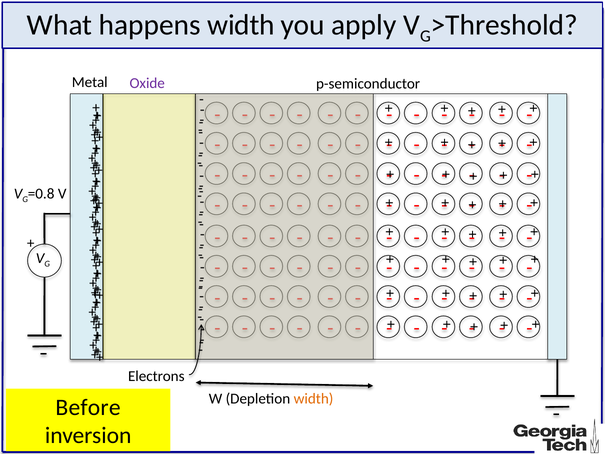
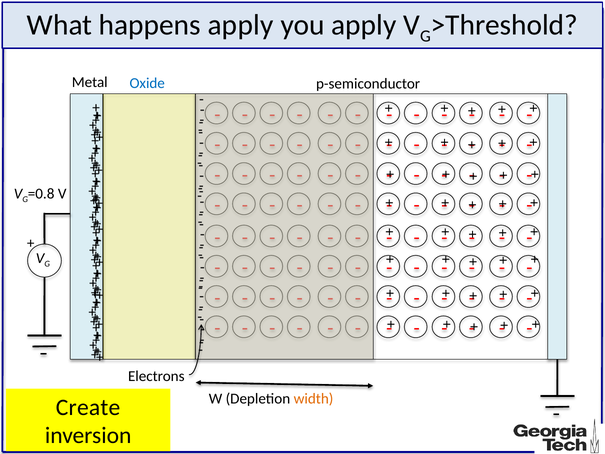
happens width: width -> apply (241, 25)
Oxide colour: purple -> blue (147, 83)
Before: Before -> Create (88, 407)
